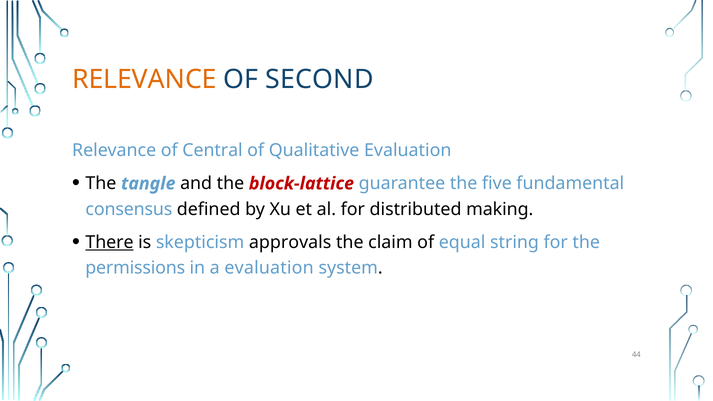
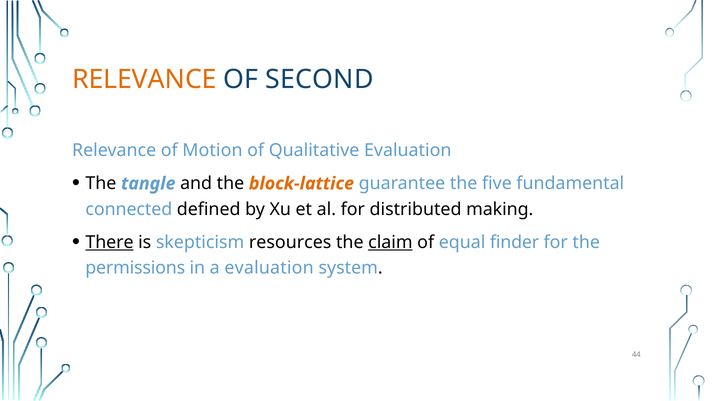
Central: Central -> Motion (212, 150)
block-lattice colour: red -> orange (301, 184)
consensus: consensus -> connected (129, 209)
approvals: approvals -> resources (290, 242)
claim underline: none -> present (390, 242)
string: string -> finder (515, 242)
